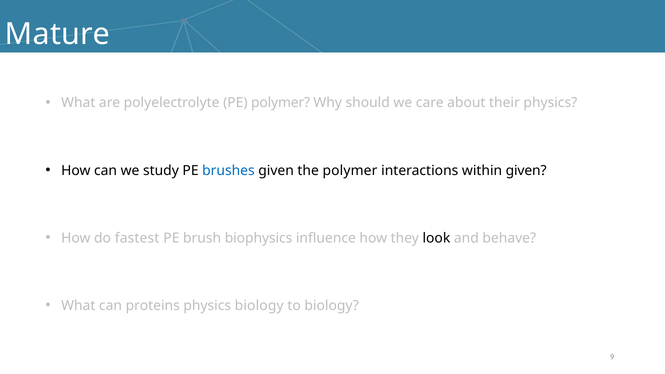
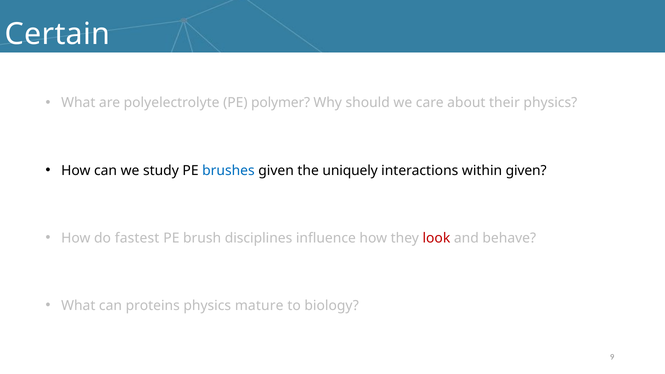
Mature: Mature -> Certain (58, 34)
the polymer: polymer -> uniquely (350, 170)
biophysics: biophysics -> disciplines (259, 238)
look colour: black -> red (436, 238)
physics biology: biology -> mature (259, 306)
